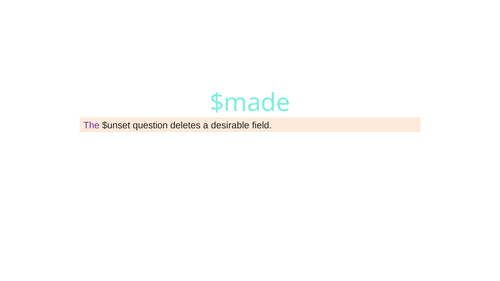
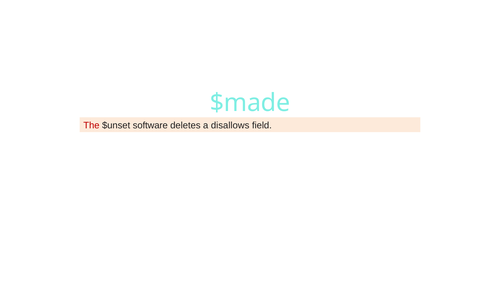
The colour: purple -> red (91, 126)
question: question -> software (150, 126)
desirable: desirable -> disallows (230, 126)
